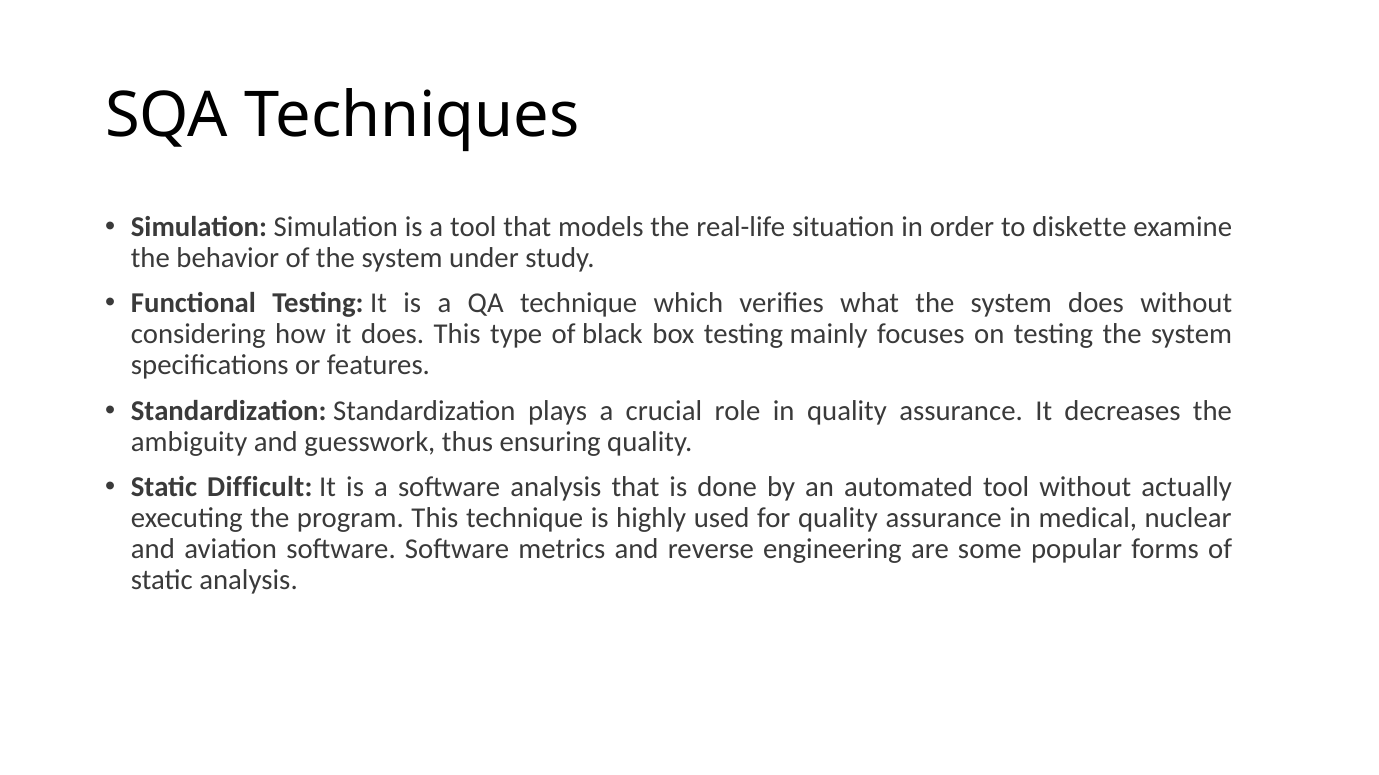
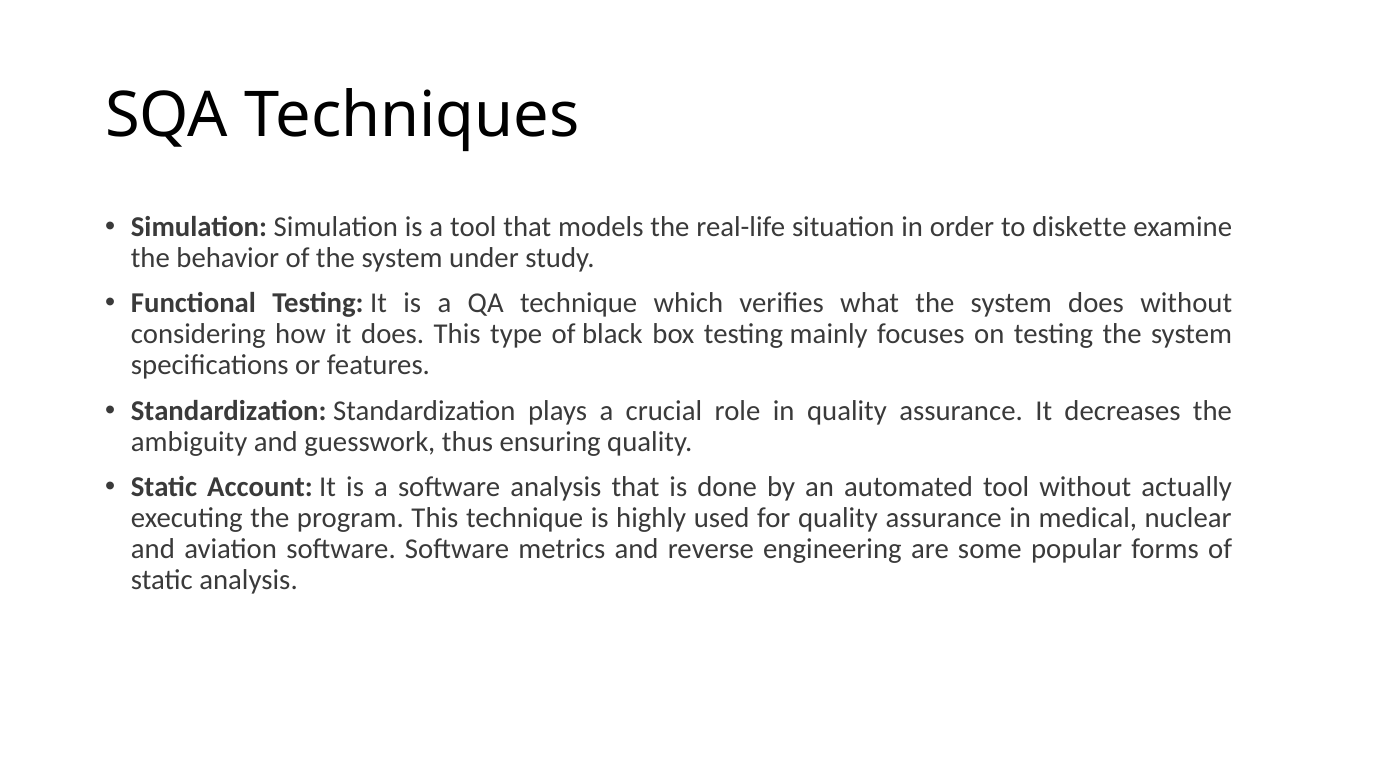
Difficult: Difficult -> Account (260, 488)
